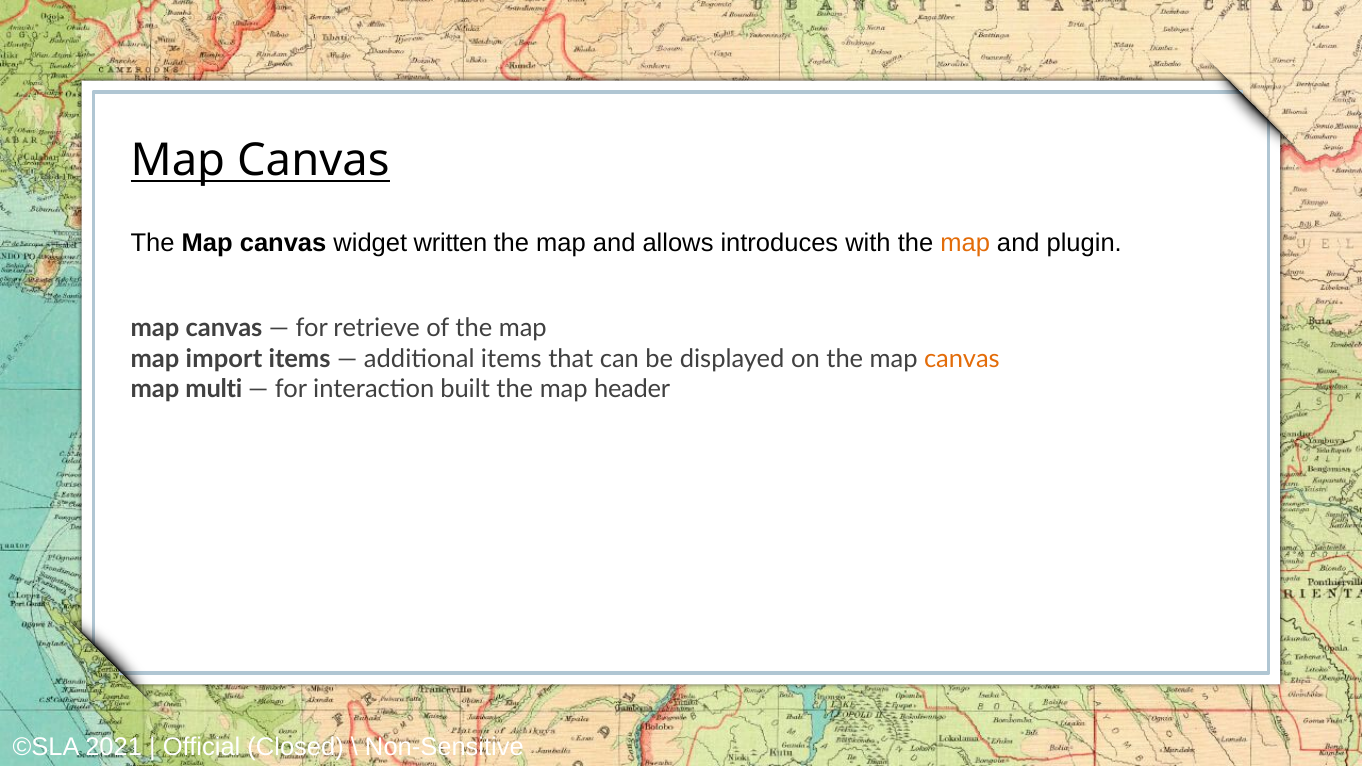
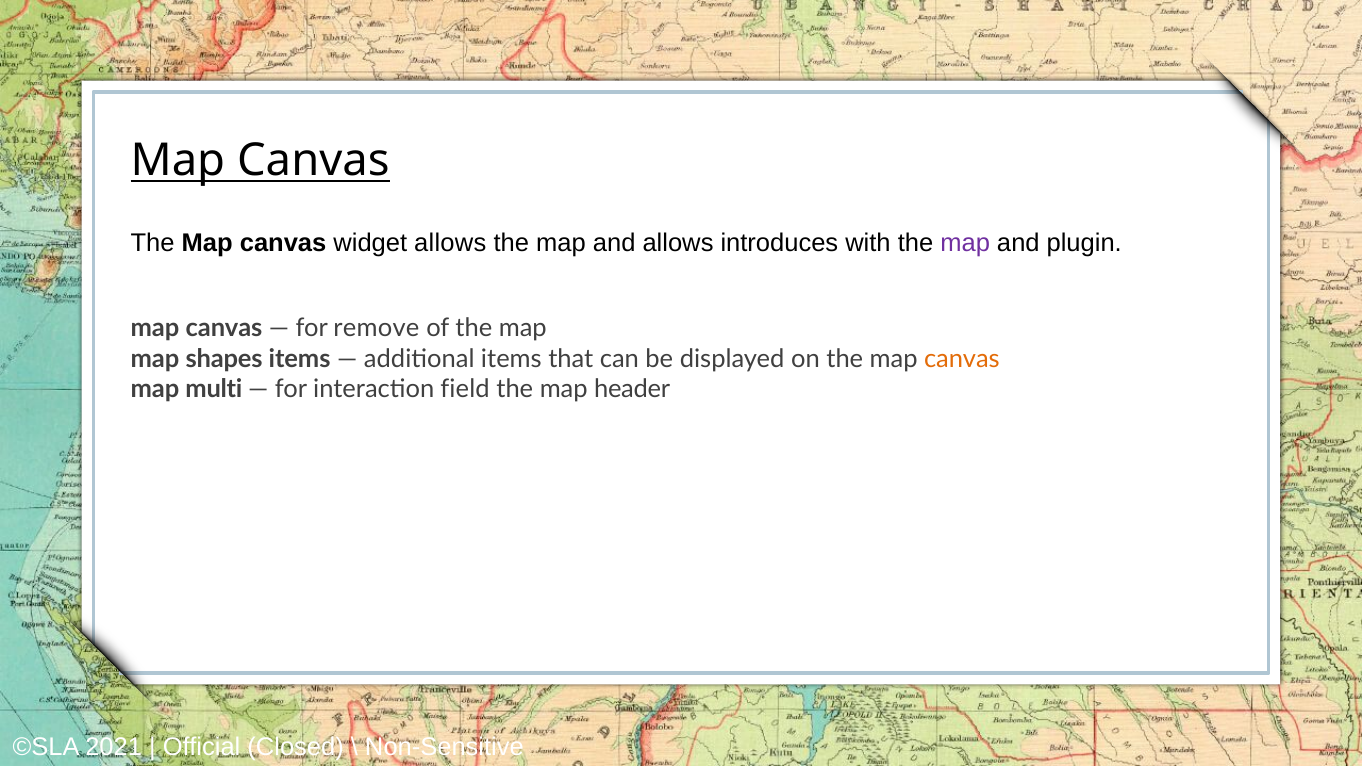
widget written: written -> allows (450, 243)
map colour: orange -> purple (965, 243)
retrieve: retrieve -> remove (376, 328)
import: import -> shapes (224, 359)
built: built -> field (465, 389)
